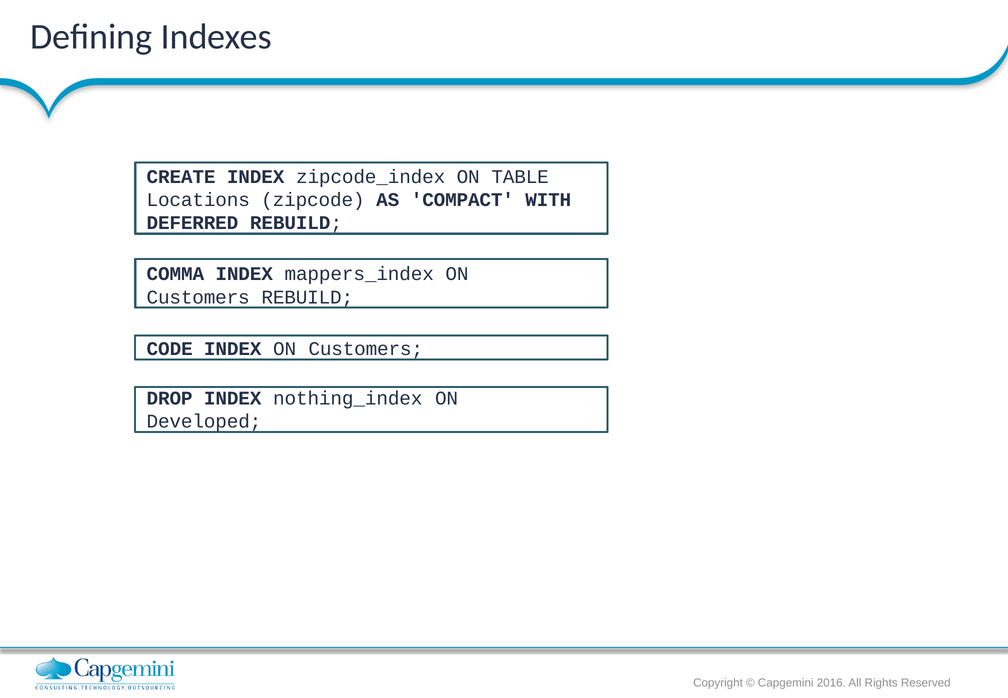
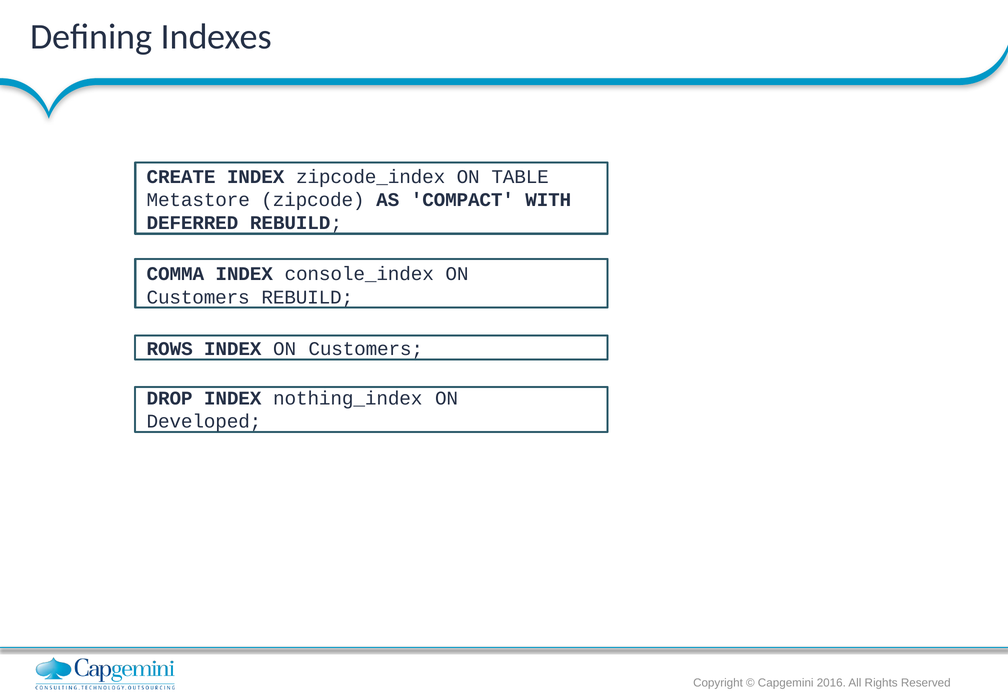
Locations: Locations -> Metastore (198, 200)
mappers_index: mappers_index -> console_index (359, 274)
CODE: CODE -> ROWS (170, 349)
